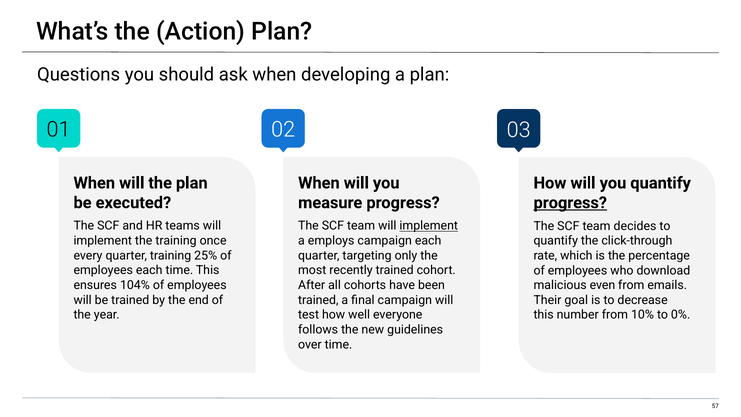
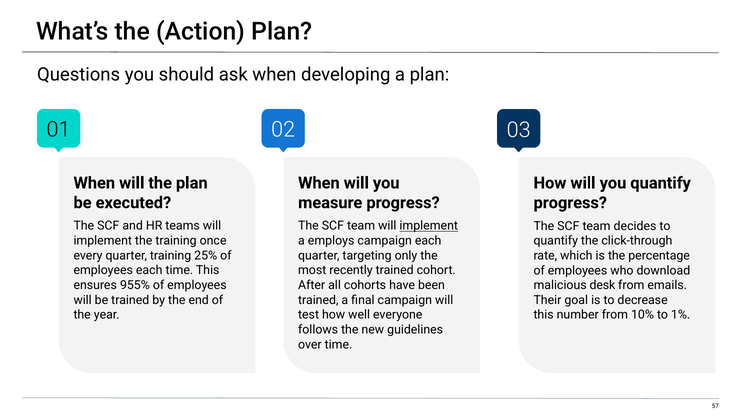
progress underline: present -> none (570, 203)
104%: 104% -> 955% (135, 285)
even: even -> desk (602, 285)
0%: 0% -> 1% (681, 315)
